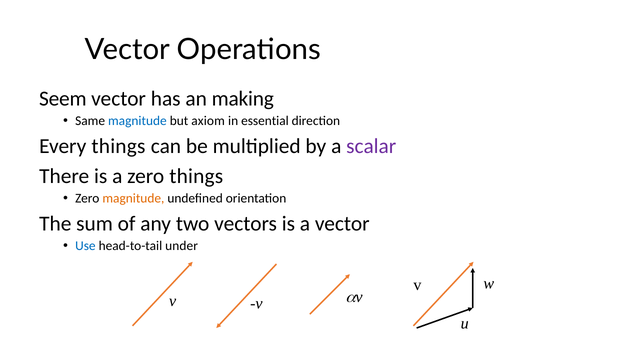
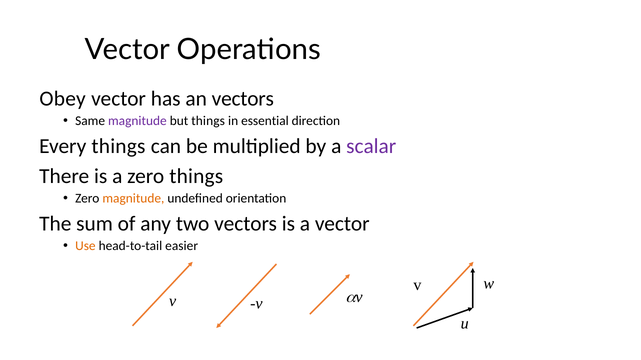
Seem: Seem -> Obey (63, 99)
an making: making -> vectors (243, 99)
magnitude colour: blue -> purple (137, 121)
but axiom: axiom -> things (208, 121)
Use colour: blue -> orange (85, 246)
under: under -> easier (182, 246)
